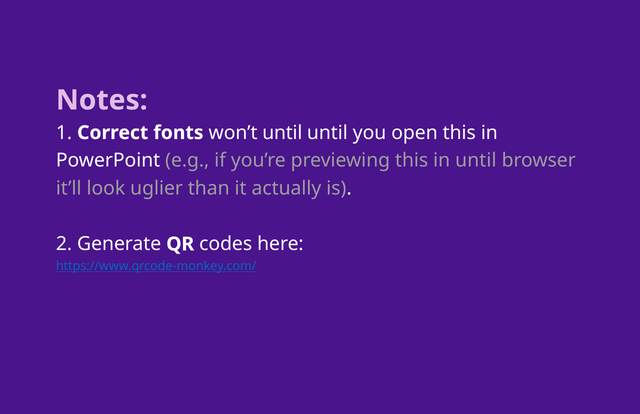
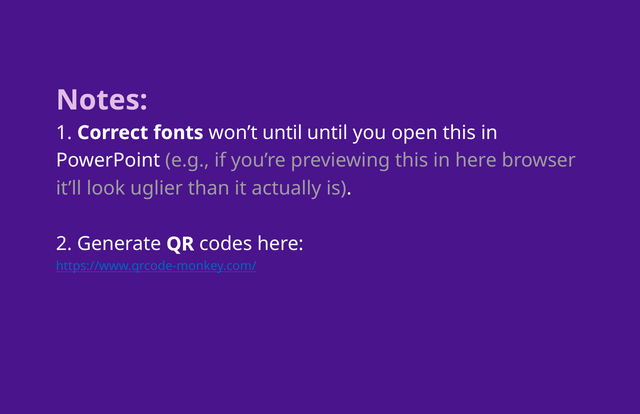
in until: until -> here (476, 161)
